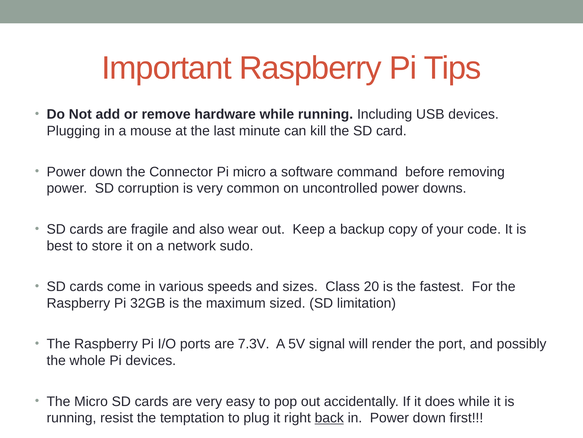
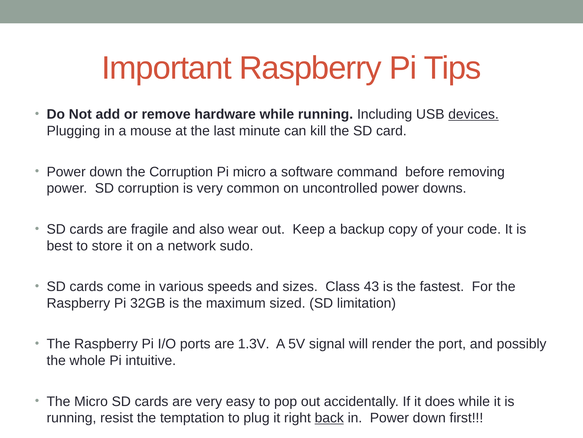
devices underline: none -> present (474, 114)
the Connector: Connector -> Corruption (181, 172)
20: 20 -> 43 (371, 286)
7.3V: 7.3V -> 1.3V (254, 344)
Pi devices: devices -> intuitive (151, 360)
